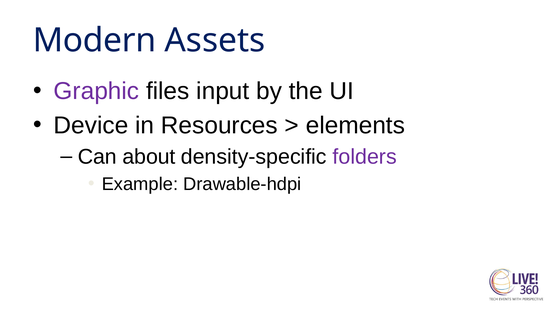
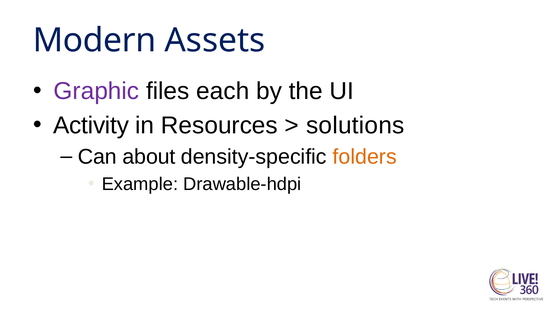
input: input -> each (223, 91)
Device: Device -> Activity (91, 126)
elements: elements -> solutions (355, 126)
folders colour: purple -> orange (365, 157)
